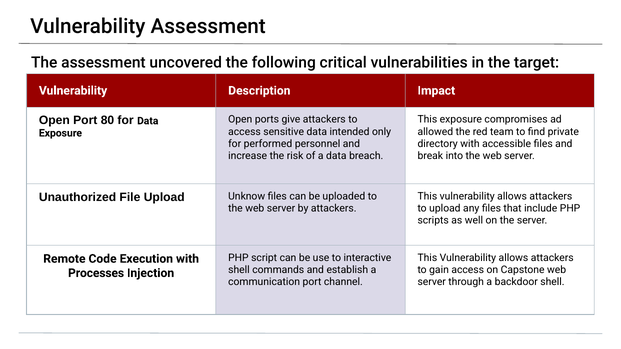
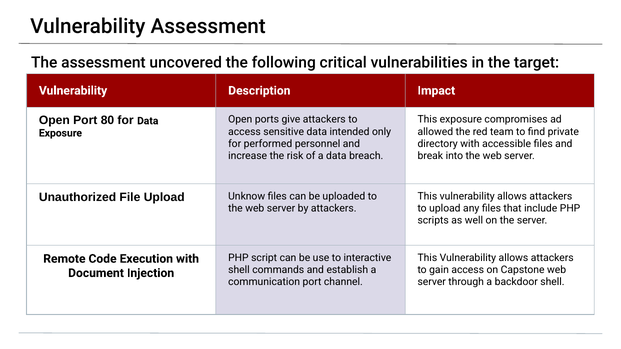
Processes: Processes -> Document (96, 273)
